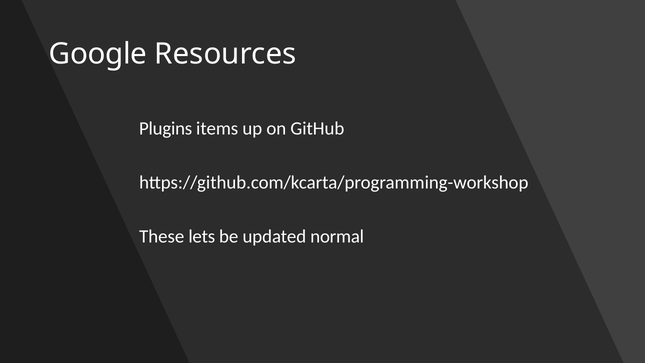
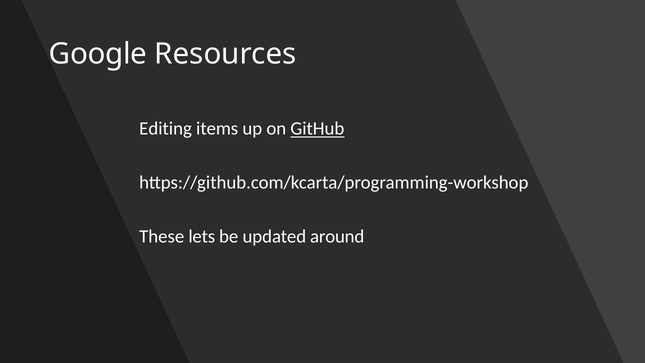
Plugins: Plugins -> Editing (166, 129)
GitHub underline: none -> present (317, 129)
normal: normal -> around (337, 237)
